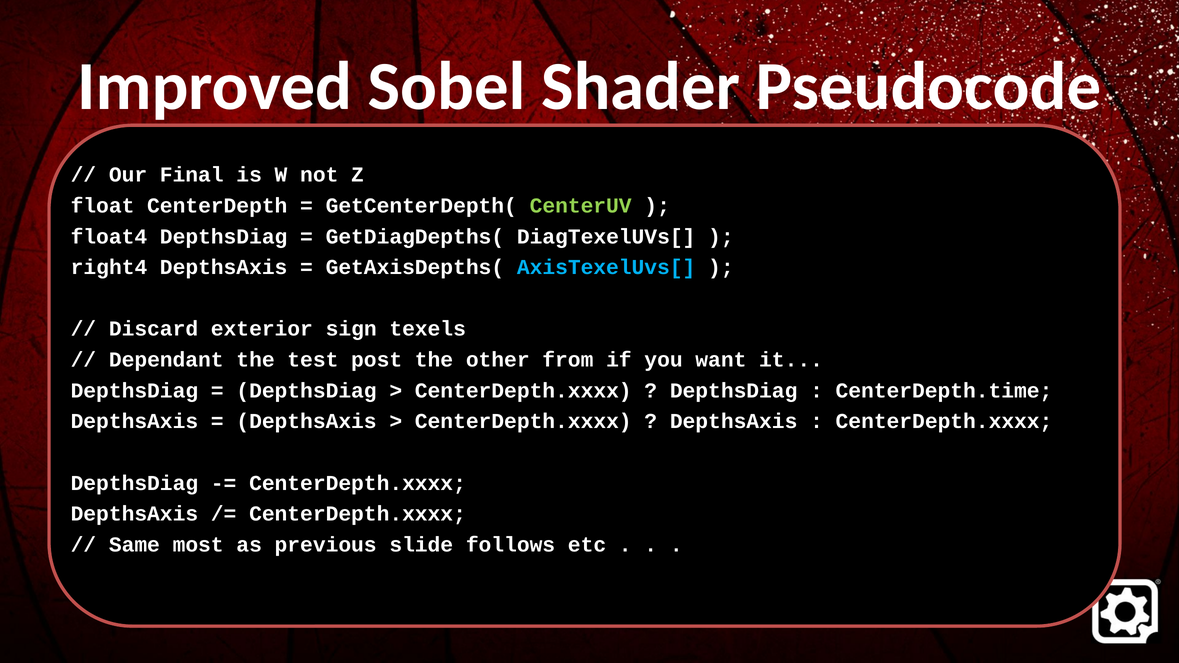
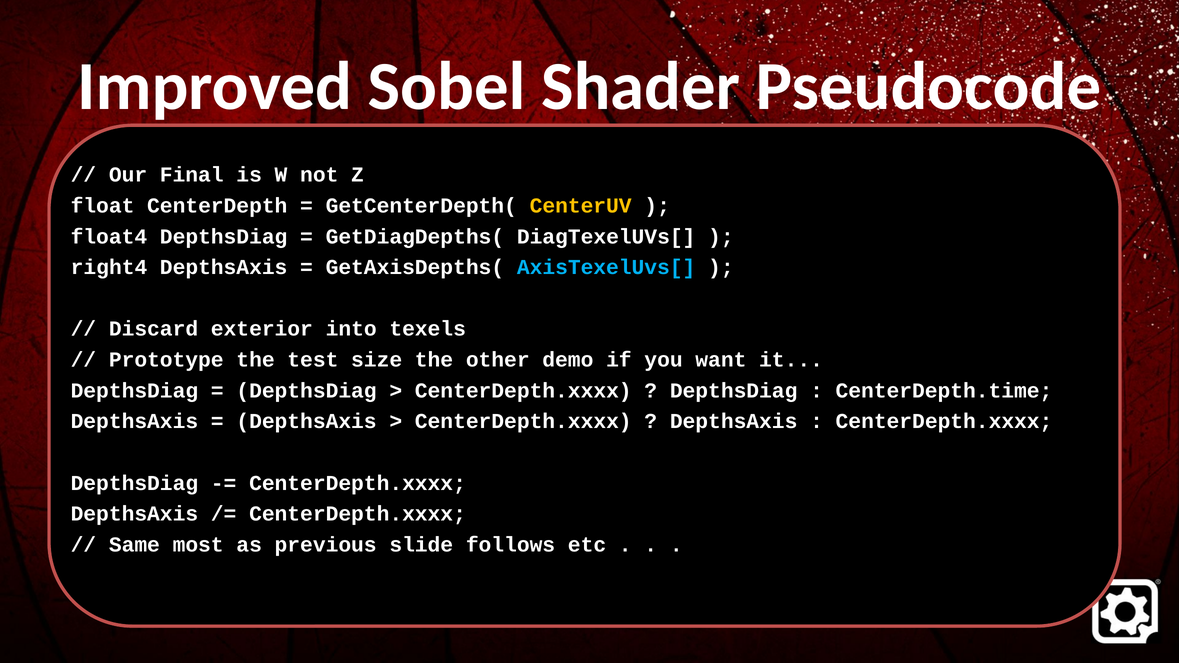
CenterUV colour: light green -> yellow (581, 206)
sign: sign -> into (351, 329)
Dependant: Dependant -> Prototype (166, 360)
post: post -> size (377, 360)
from: from -> demo (568, 360)
